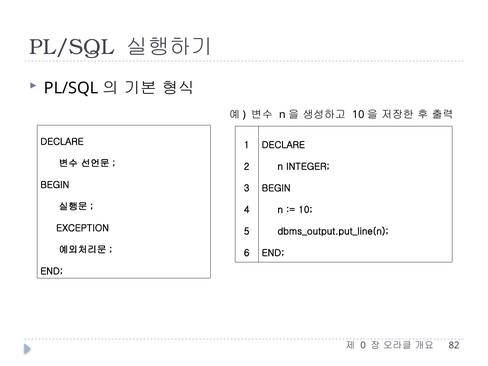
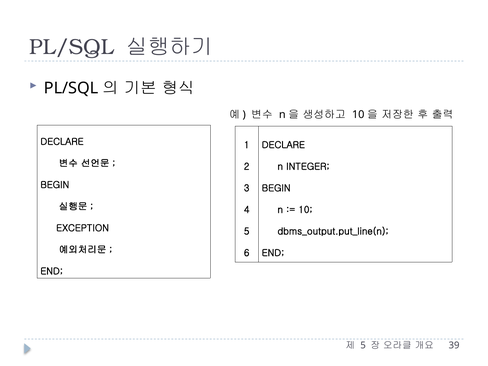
0: 0 -> 5 (363, 345)
82: 82 -> 39 (454, 345)
